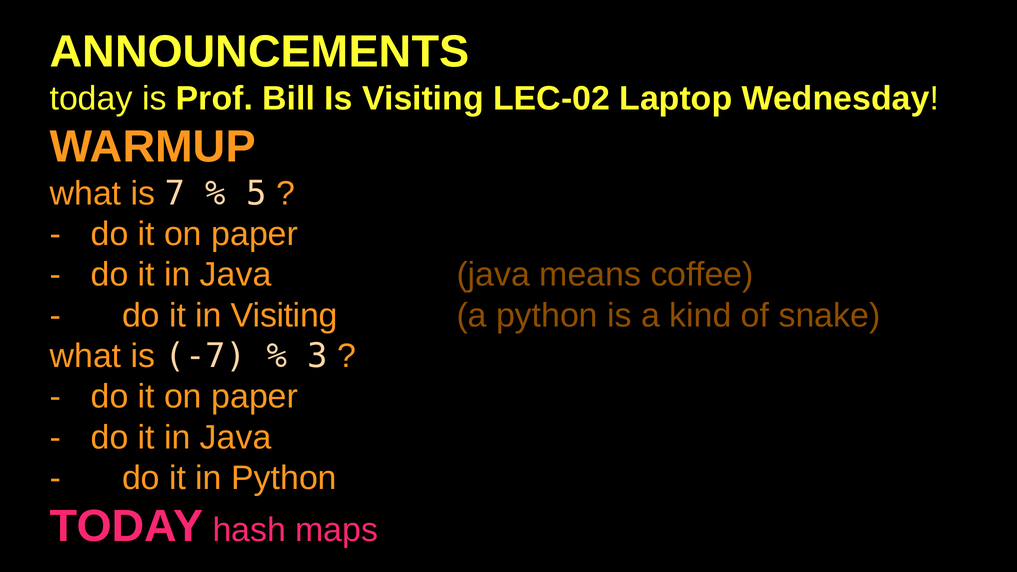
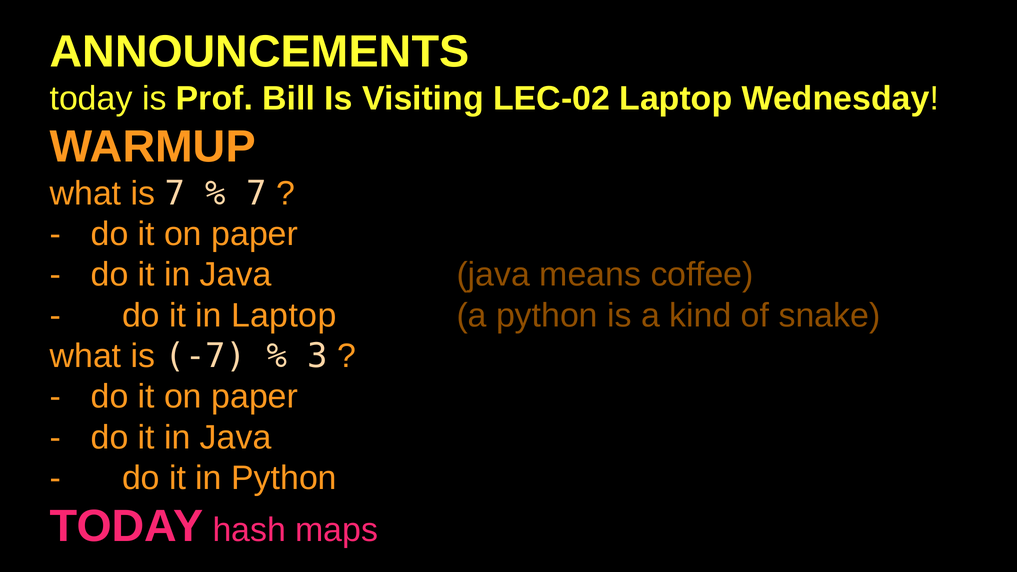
5: 5 -> 7 (256, 193)
in Visiting: Visiting -> Laptop (284, 315)
